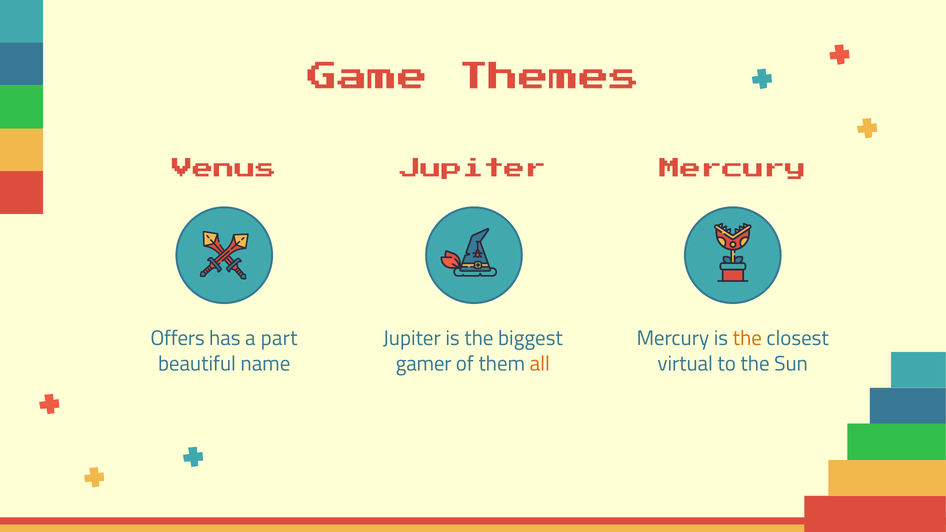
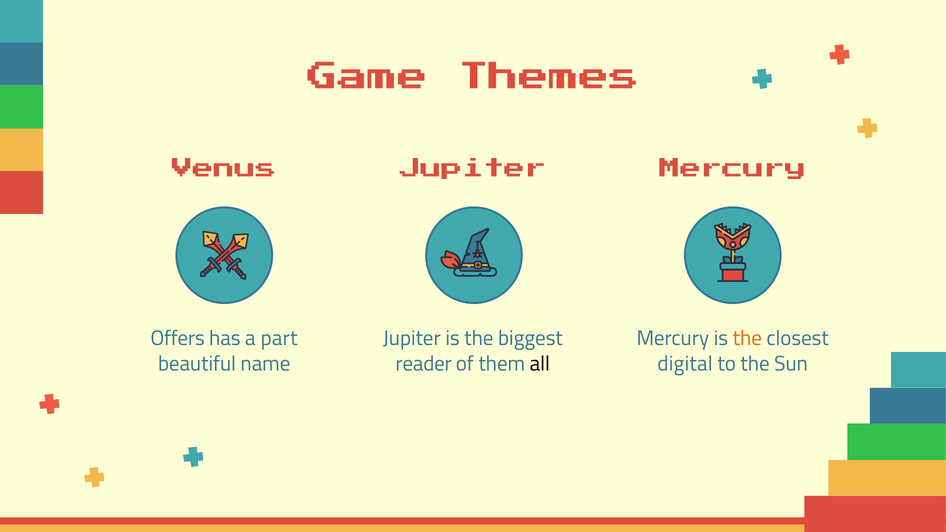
gamer: gamer -> reader (424, 364)
all colour: orange -> black (540, 364)
virtual: virtual -> digital (685, 364)
